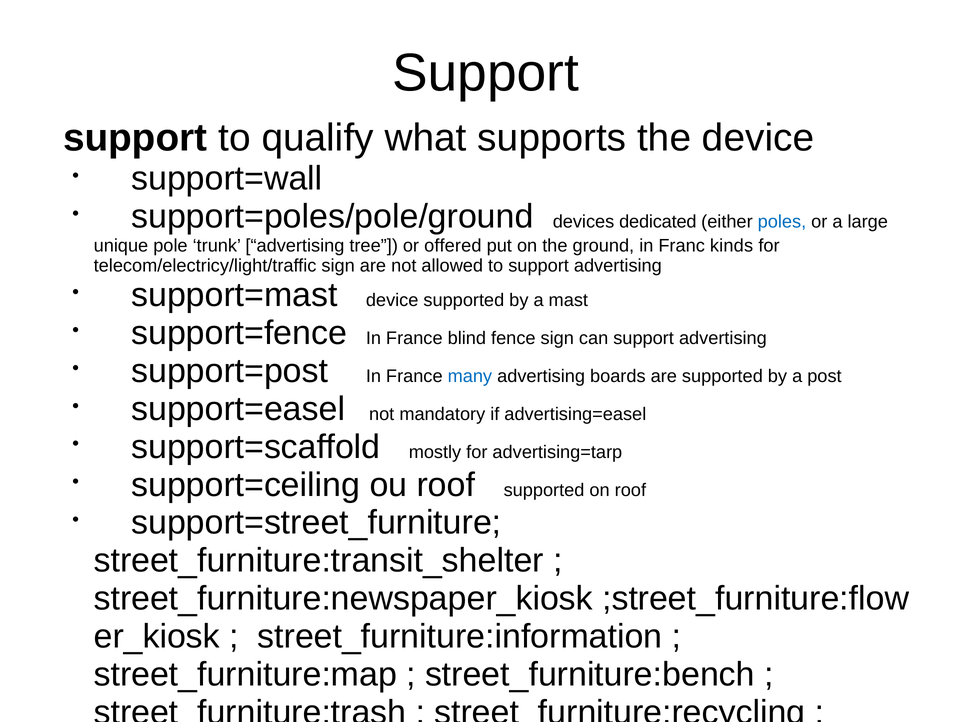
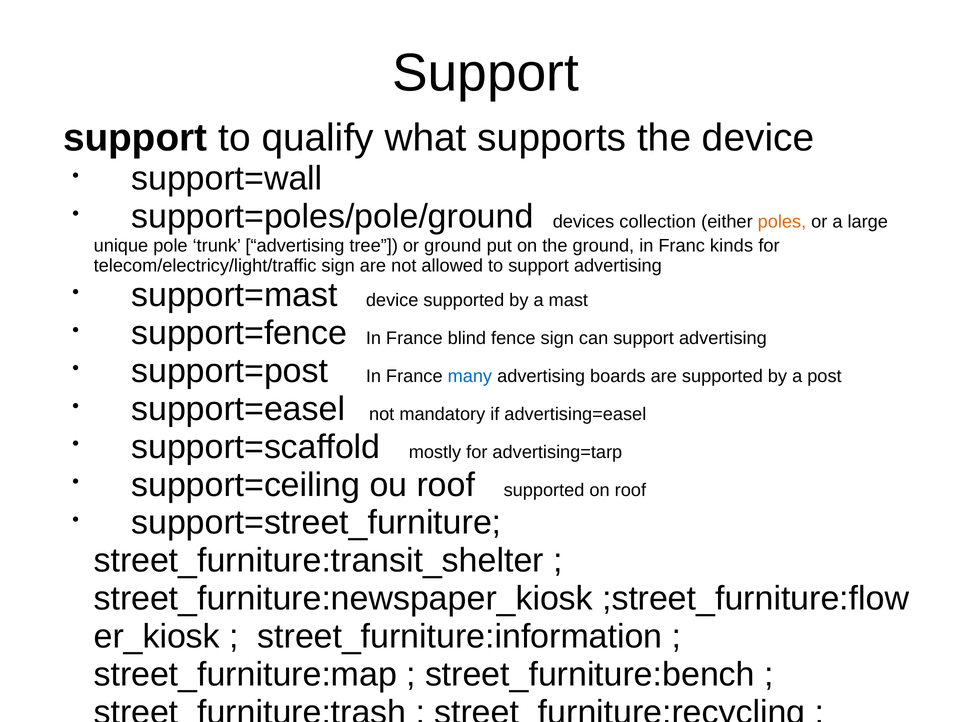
dedicated: dedicated -> collection (658, 222)
poles colour: blue -> orange (782, 222)
or offered: offered -> ground (453, 246)
